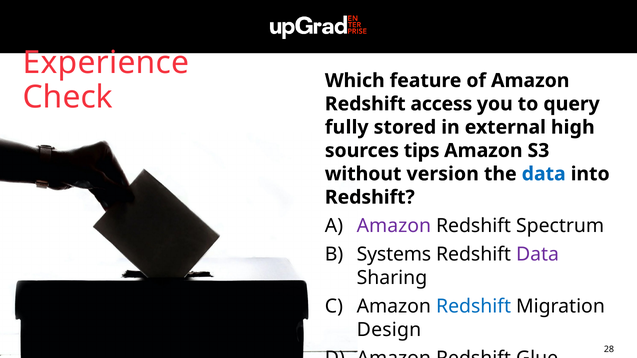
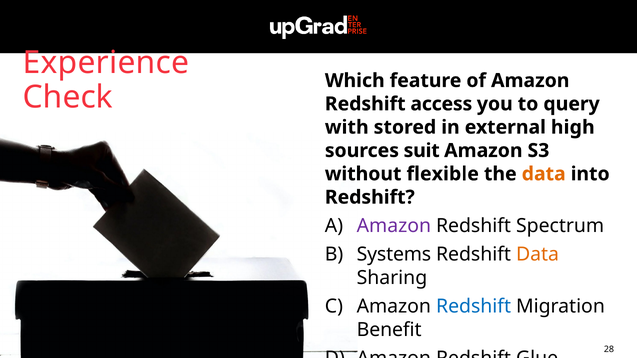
fully: fully -> with (347, 127)
tips: tips -> suit (422, 151)
version: version -> flexible (443, 174)
data colour: blue -> orange (544, 174)
Data colour: purple -> orange (538, 255)
Design: Design -> Benefit (389, 330)
